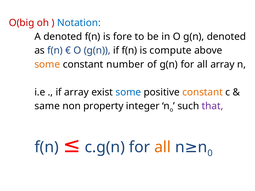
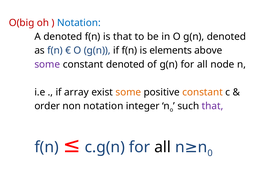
is fore: fore -> that (123, 37)
compute: compute -> elements (171, 51)
some colour: orange -> purple (47, 64)
constant number: number -> denoted (125, 64)
all array: array -> node (222, 64)
some colour: blue -> orange (128, 92)
same: same -> order (47, 106)
non property: property -> notation (103, 106)
all colour: orange -> black (163, 147)
